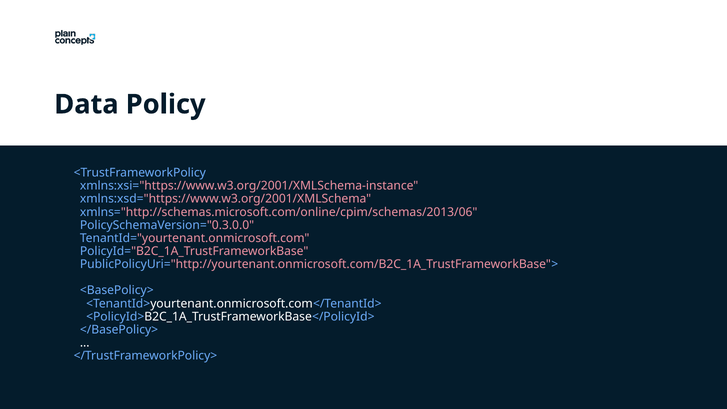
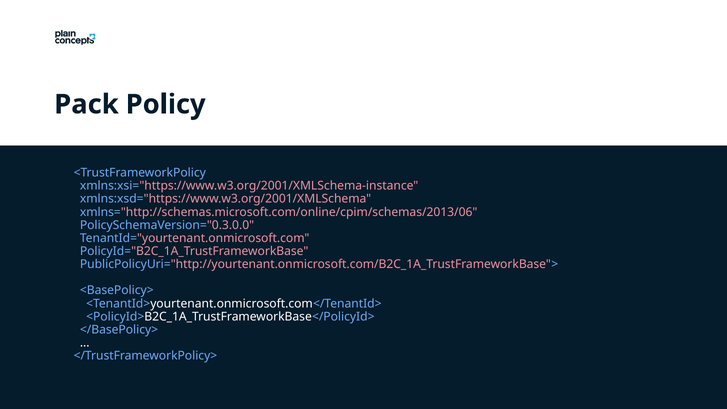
Data: Data -> Pack (86, 104)
